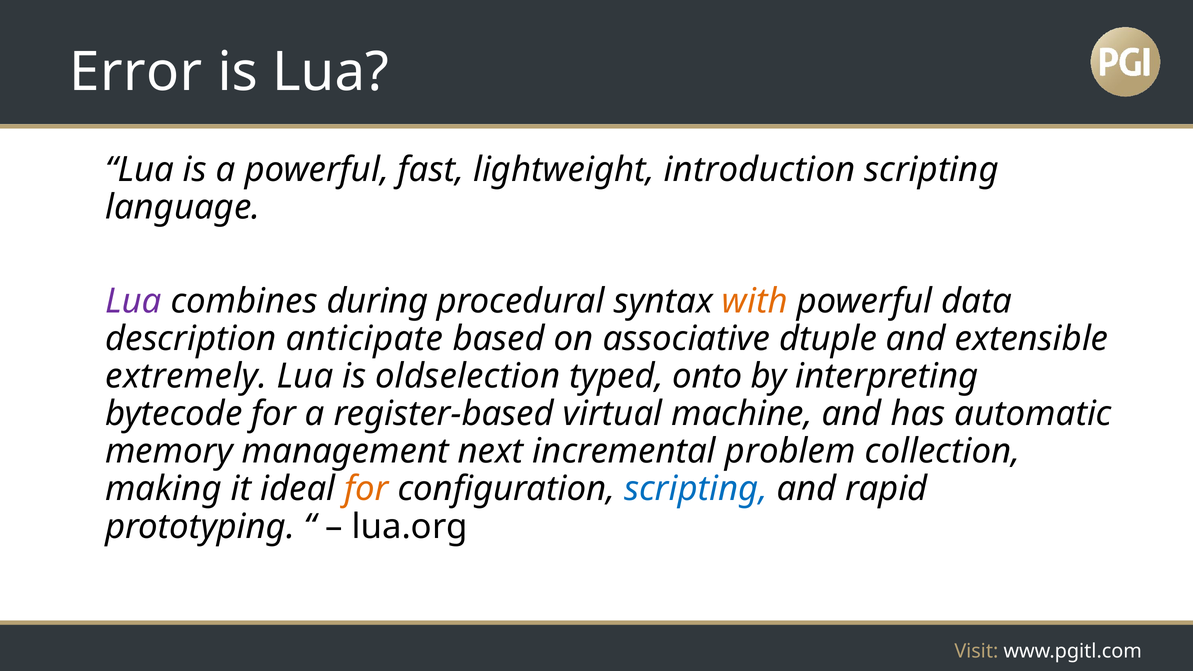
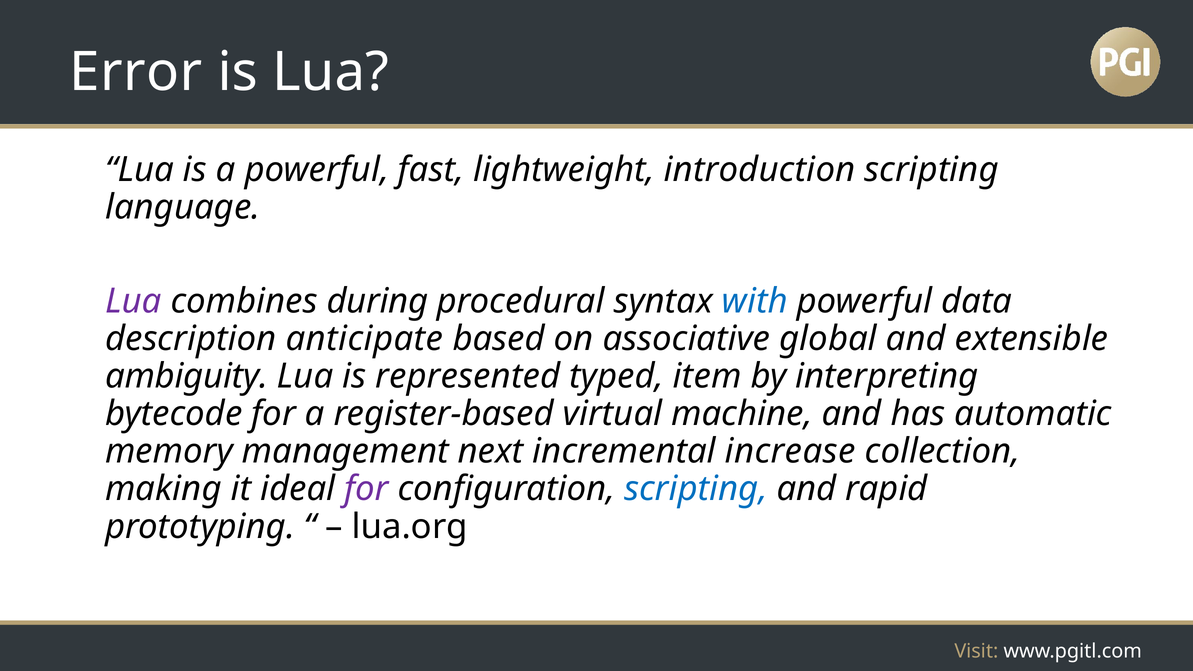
with colour: orange -> blue (755, 301)
dtuple: dtuple -> global (828, 339)
extremely: extremely -> ambiguity (187, 376)
oldselection: oldselection -> represented (468, 376)
onto: onto -> item (707, 376)
problem: problem -> increase (790, 451)
for colour: orange -> purple (366, 489)
